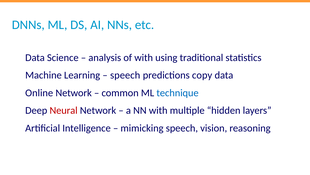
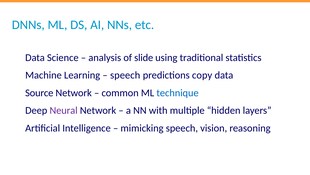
of with: with -> slide (144, 57)
Online: Online -> Source (39, 93)
Neural colour: red -> purple (64, 110)
